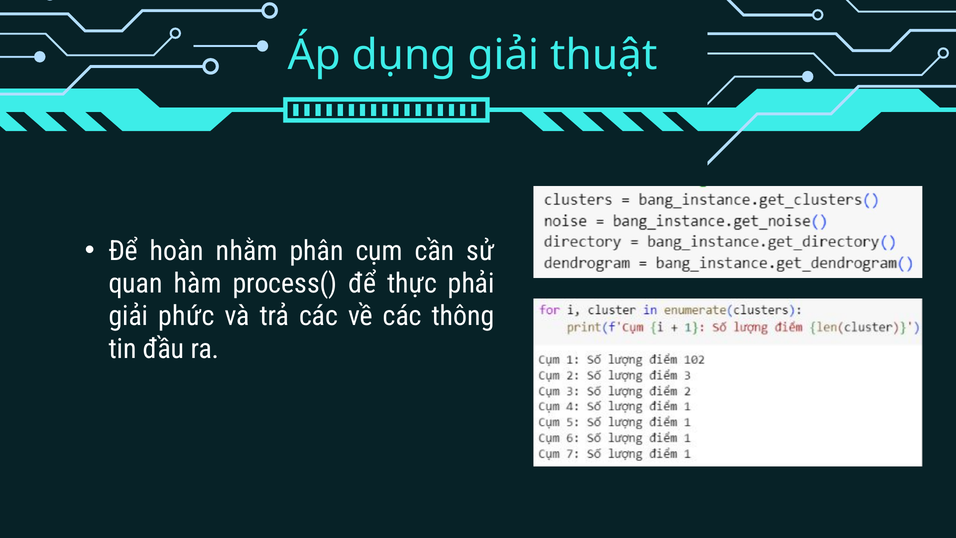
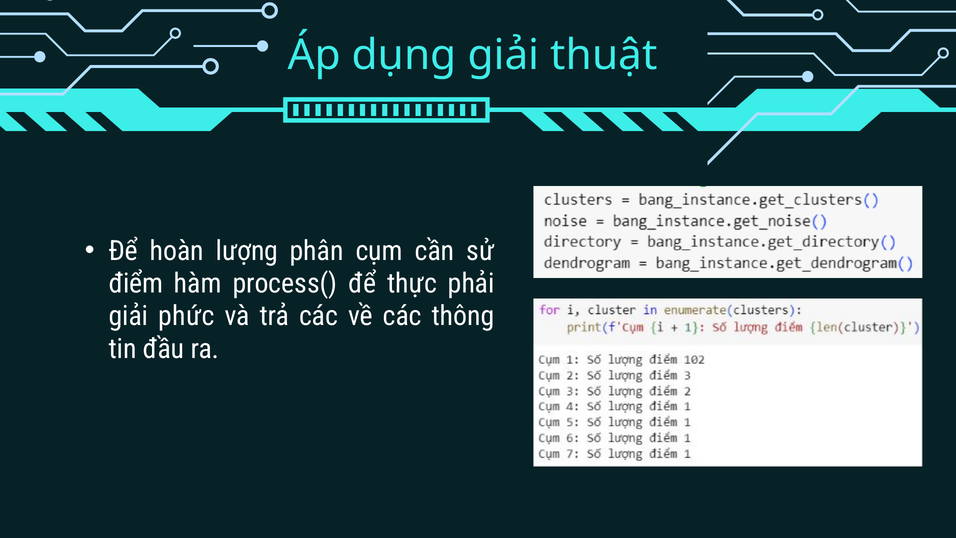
nhằm: nhằm -> lượng (247, 251)
quan: quan -> điểm (136, 284)
